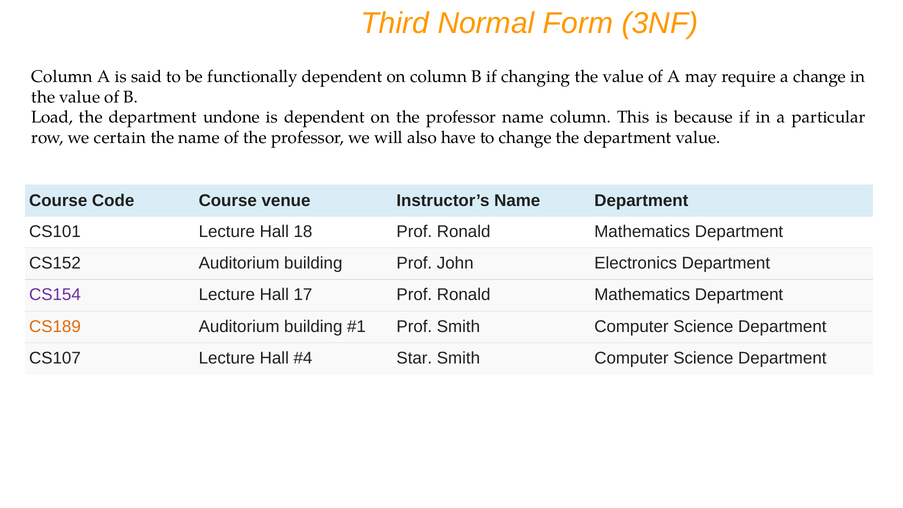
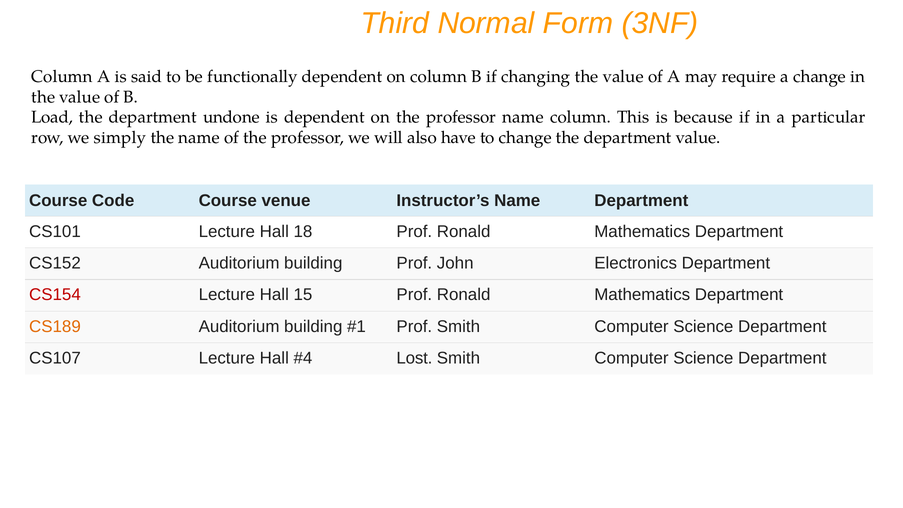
certain: certain -> simply (120, 138)
CS154 colour: purple -> red (55, 295)
17: 17 -> 15 (303, 295)
Star: Star -> Lost (414, 358)
